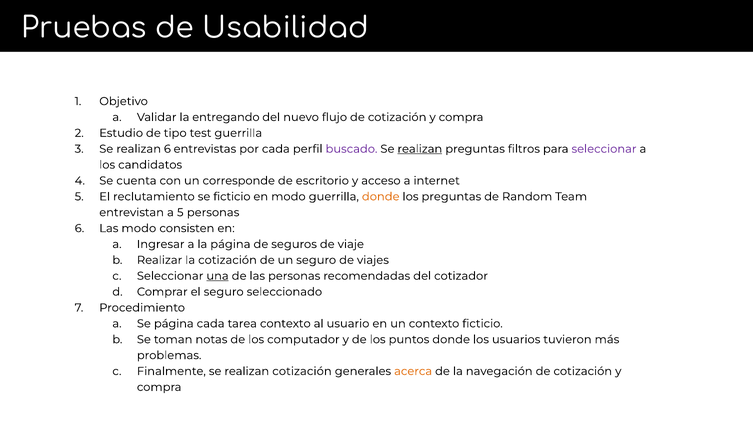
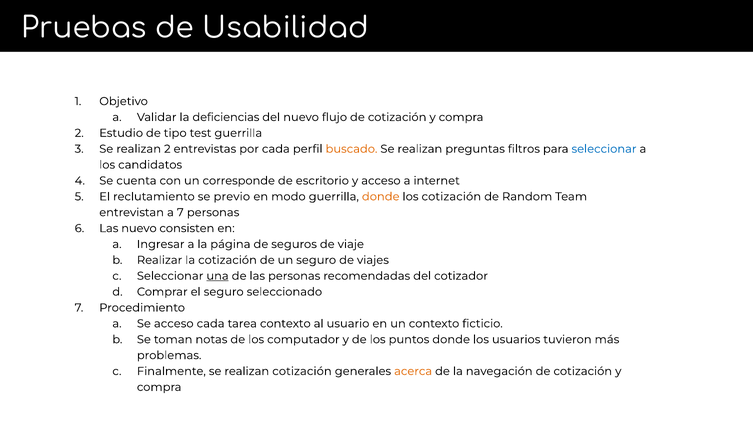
entregando: entregando -> deficiencias (226, 117)
realizan 6: 6 -> 2 (167, 149)
buscado colour: purple -> orange (351, 149)
realizan underline: present -> none (420, 149)
seleccionar colour: purple -> blue (604, 149)
se ficticio: ficticio -> previo (232, 196)
los preguntas: preguntas -> cotización (451, 196)
a 5: 5 -> 7 (180, 212)
Las modo: modo -> nuevo (139, 228)
Se página: página -> acceso (174, 323)
